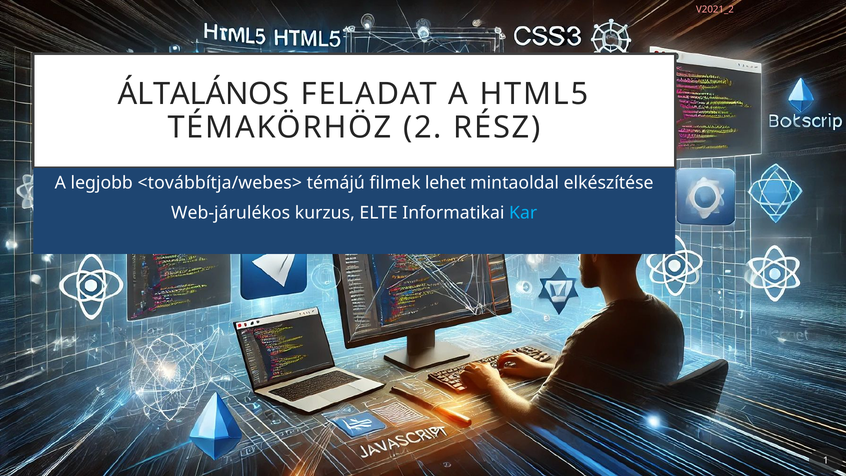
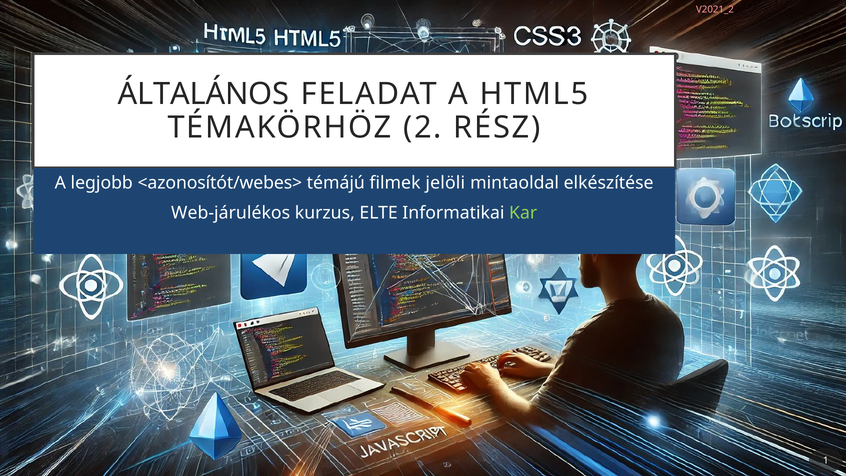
<továbbítja/webes>: <továbbítja/webes> -> <azonosítót/webes> (220, 183)
lehet: lehet -> jelöli (445, 183)
Kar colour: light blue -> light green (523, 213)
